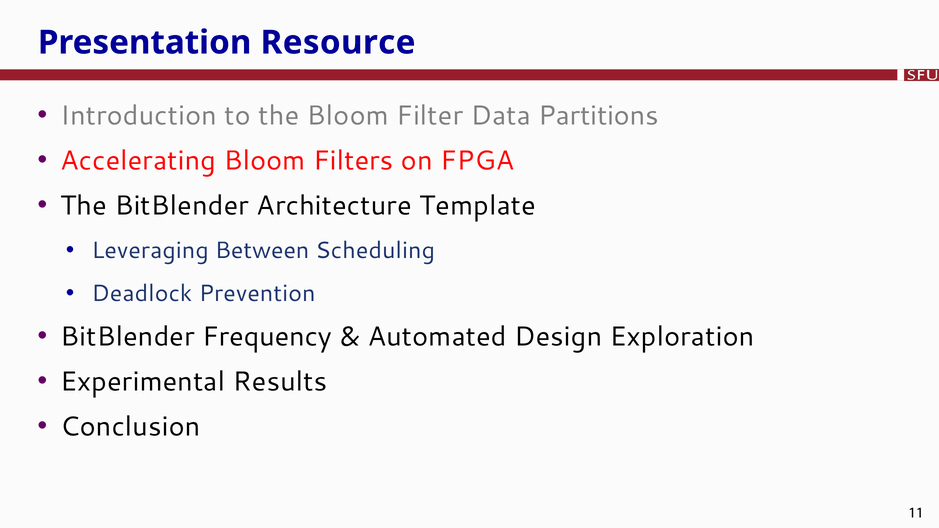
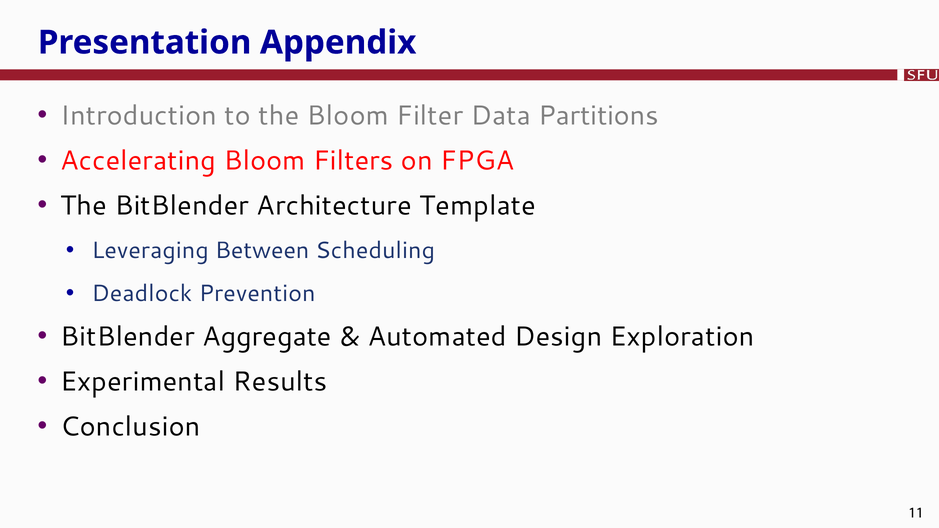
Resource: Resource -> Appendix (338, 43)
Frequency: Frequency -> Aggregate (267, 337)
